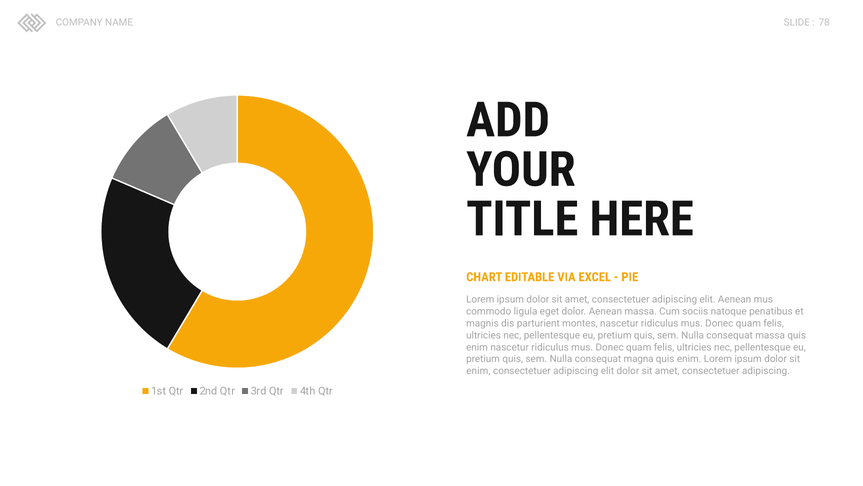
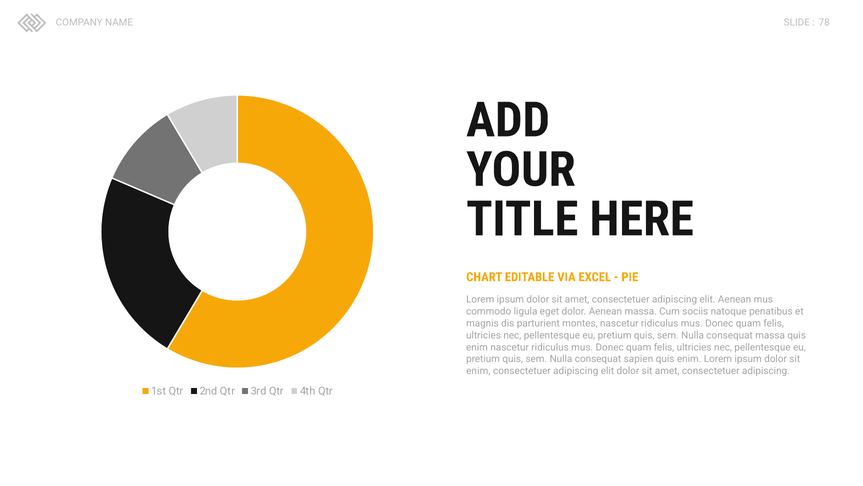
magna: magna -> sapien (638, 359)
